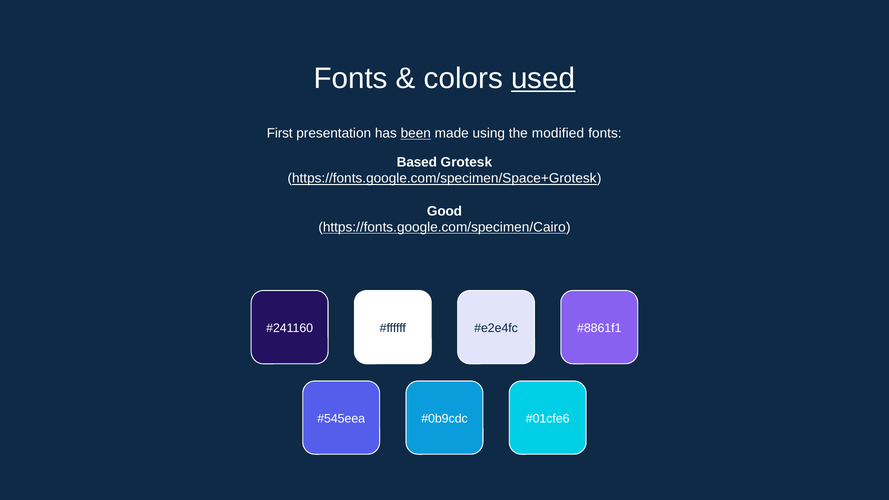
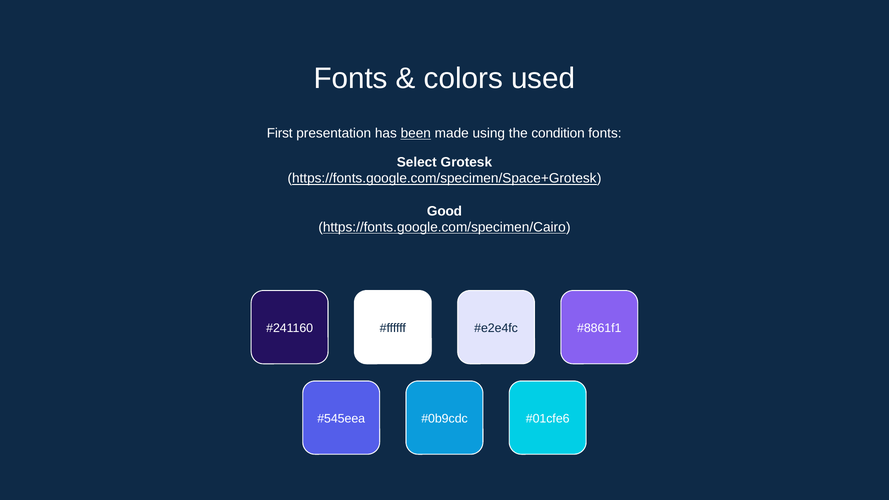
used underline: present -> none (543, 78)
modified: modified -> condition (558, 133)
Based: Based -> Select (417, 162)
